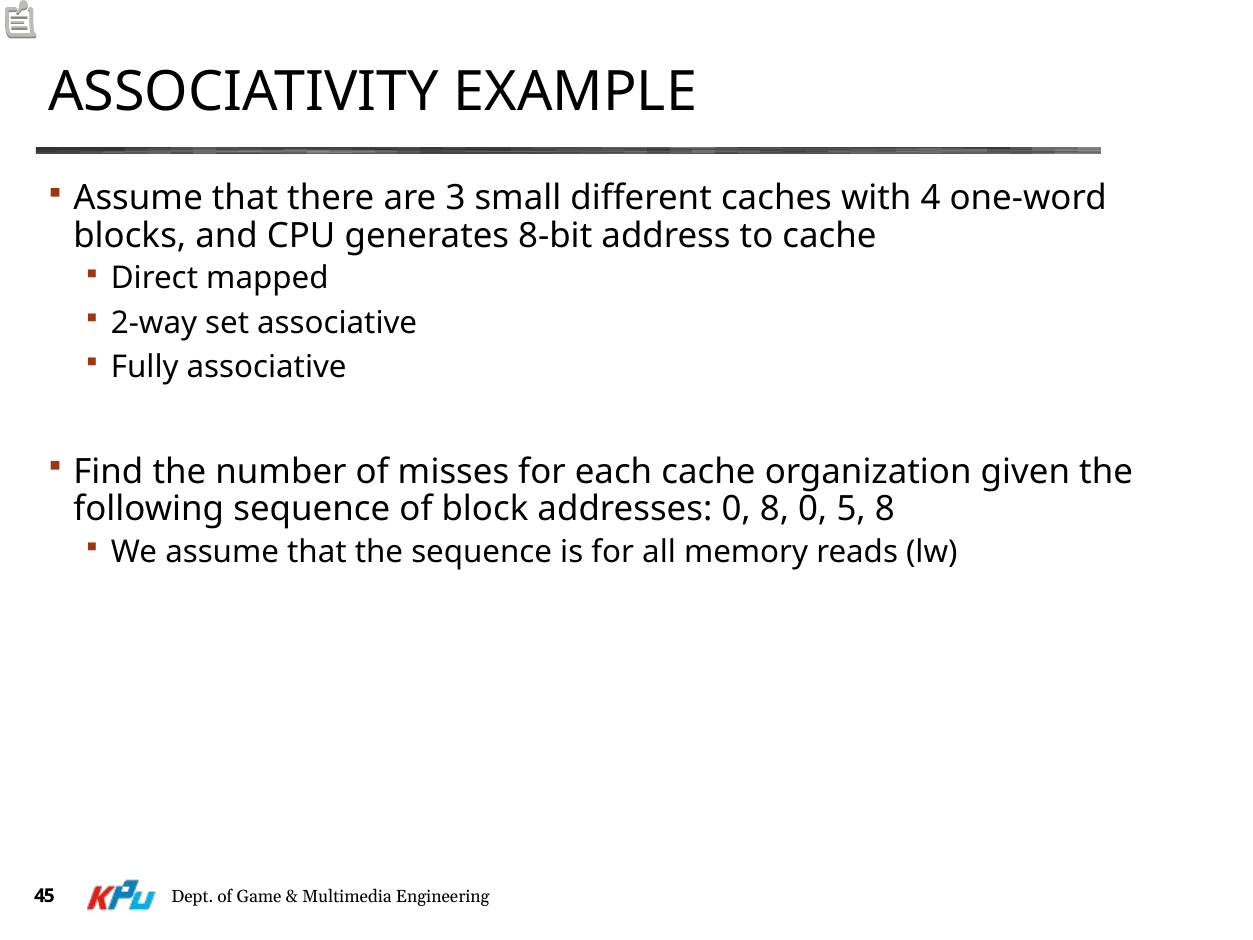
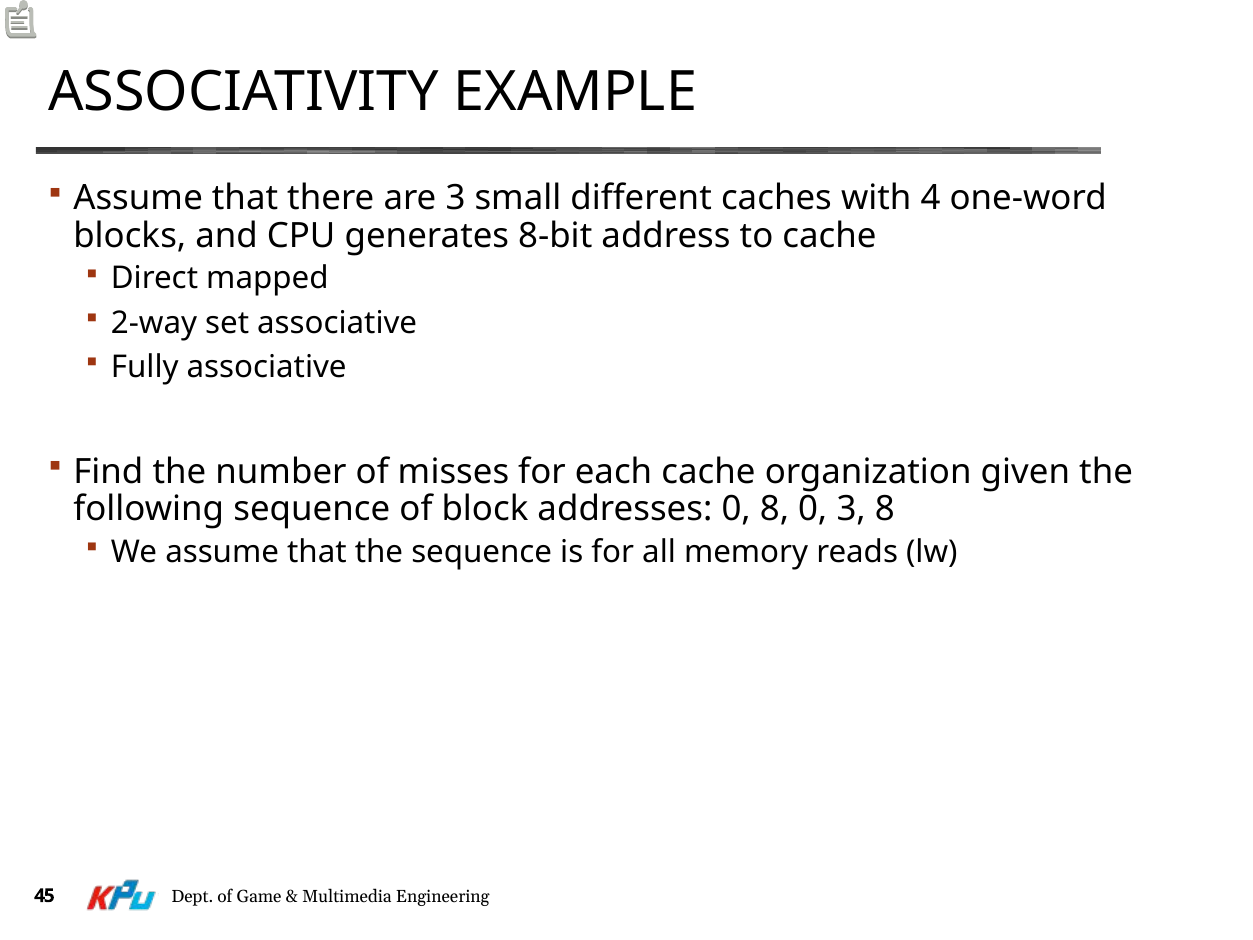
0 5: 5 -> 3 (851, 509)
